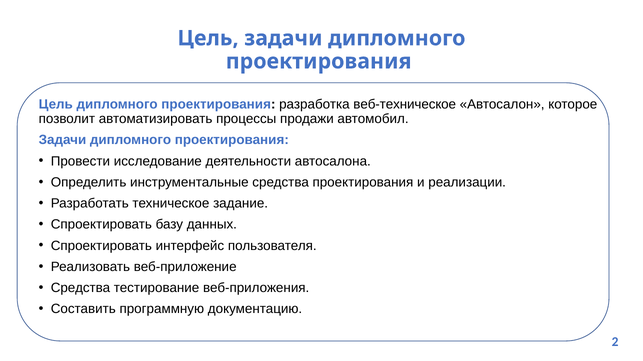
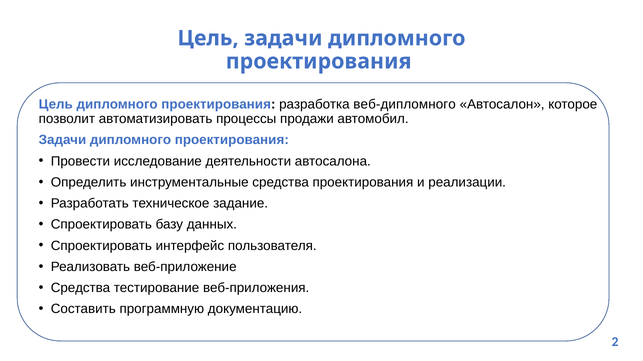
веб-техническое: веб-техническое -> веб-дипломного (405, 105)
